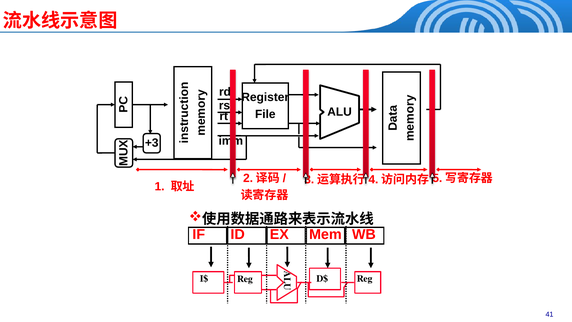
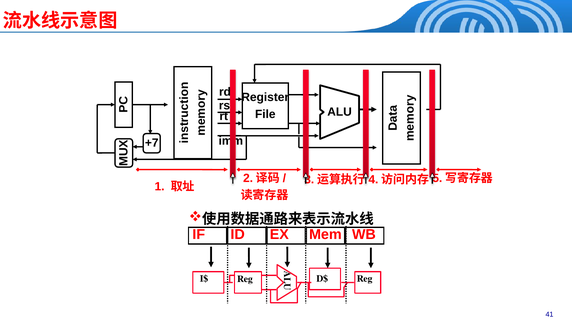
+3: +3 -> +7 (152, 143)
